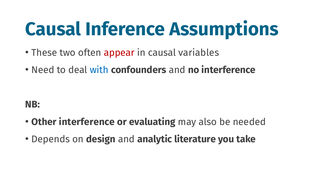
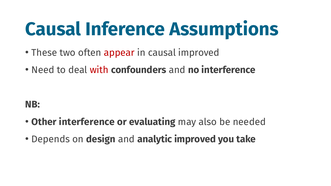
causal variables: variables -> improved (199, 53)
with colour: blue -> red (99, 70)
analytic literature: literature -> improved (195, 139)
